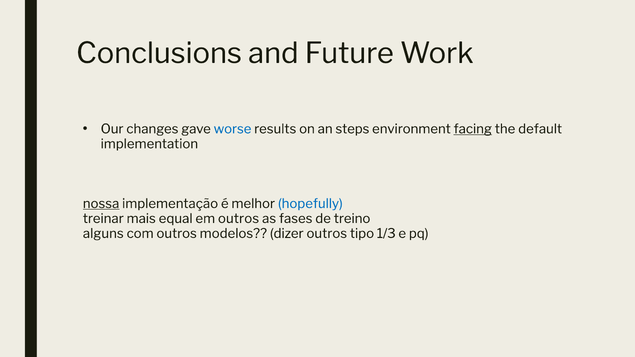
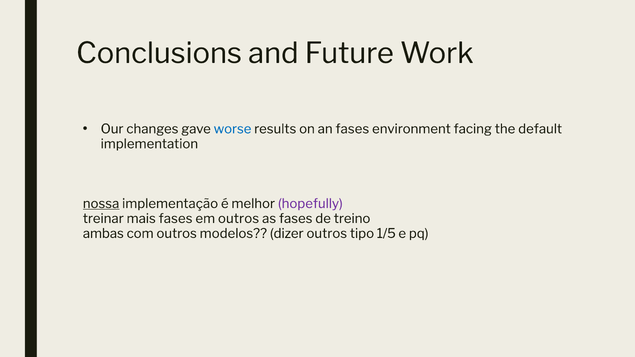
an steps: steps -> fases (352, 129)
facing underline: present -> none (473, 129)
hopefully colour: blue -> purple (310, 204)
mais equal: equal -> fases (176, 219)
alguns: alguns -> ambas (103, 234)
1/3: 1/3 -> 1/5 (386, 234)
